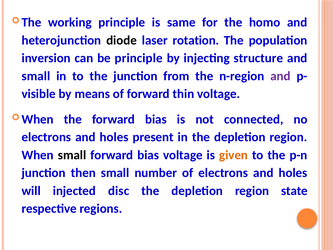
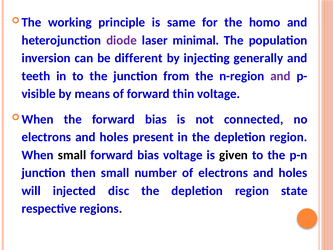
diode colour: black -> purple (122, 40)
rotation: rotation -> minimal (196, 40)
be principle: principle -> different (139, 58)
structure: structure -> generally (258, 58)
small: small -> teeth (36, 76)
given colour: orange -> black (234, 155)
